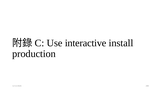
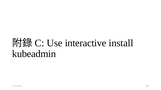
production: production -> kubeadmin (34, 54)
